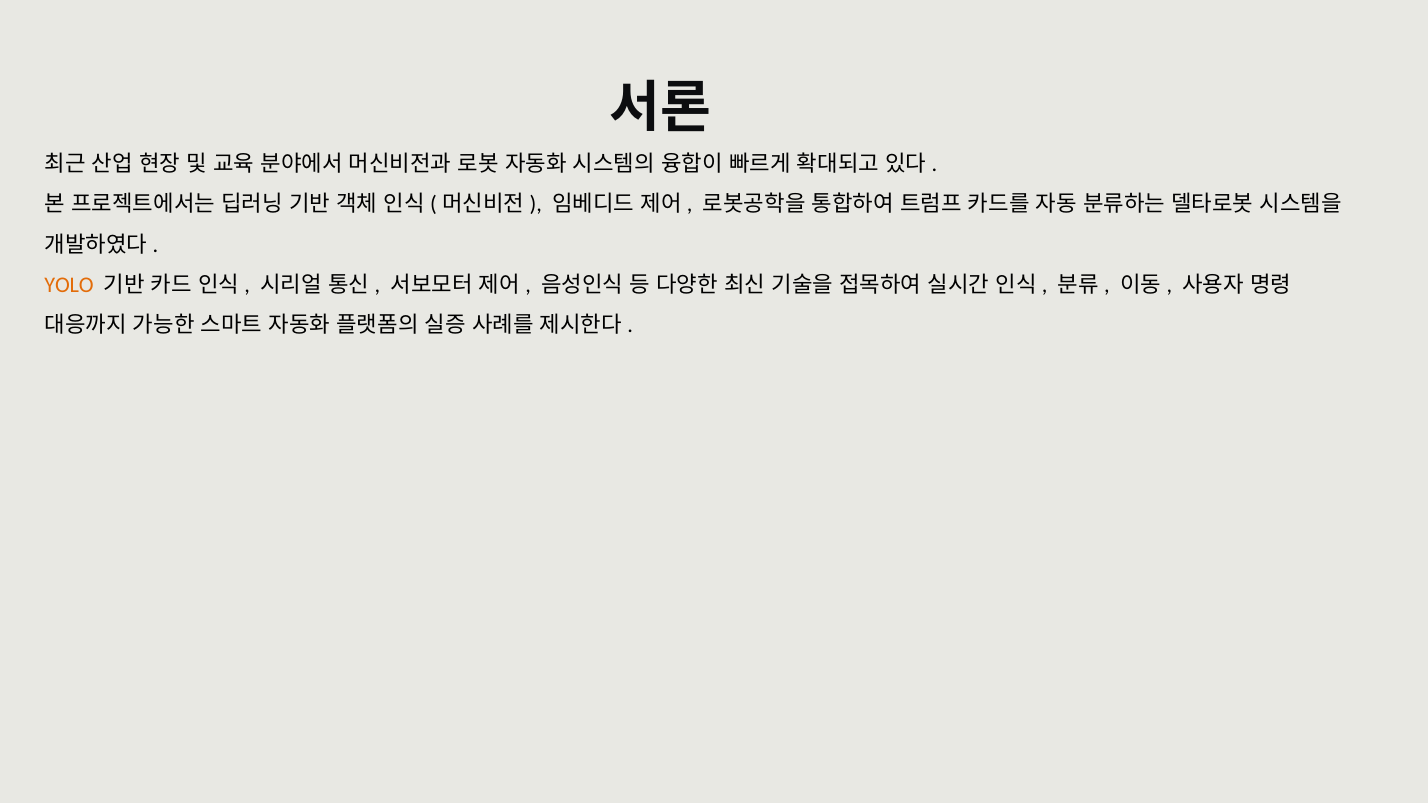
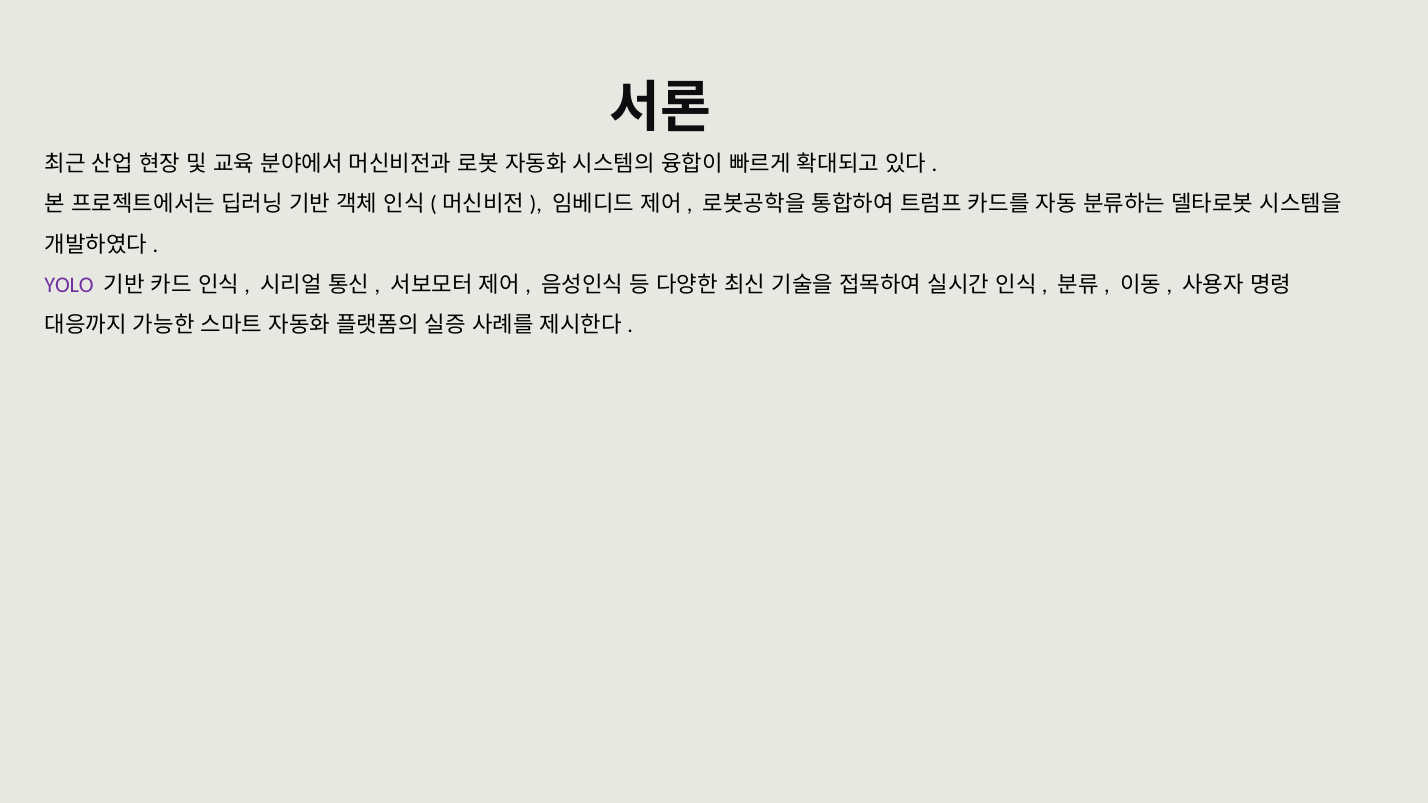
YOLO colour: orange -> purple (69, 285)
